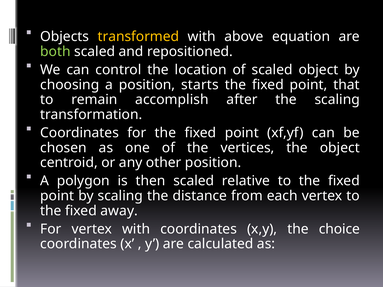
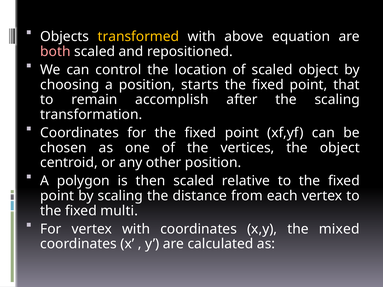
both colour: light green -> pink (55, 52)
away: away -> multi (119, 211)
choice: choice -> mixed (339, 229)
